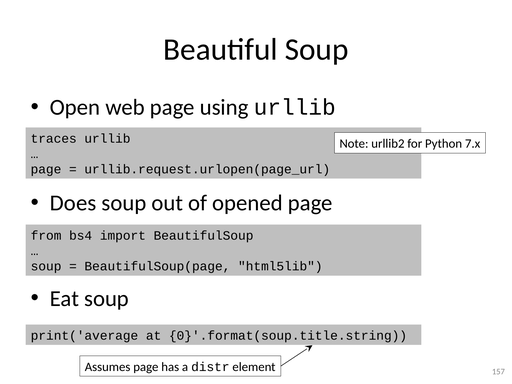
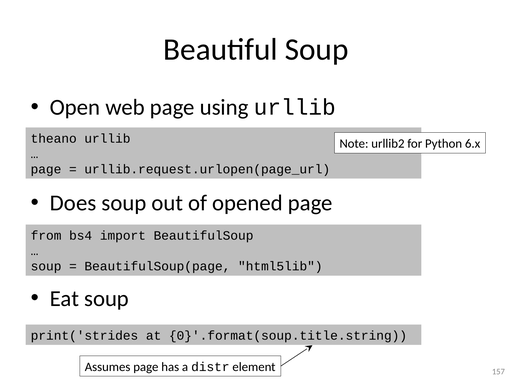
traces: traces -> theano (54, 139)
7.x: 7.x -> 6.x (473, 144)
print('average: print('average -> print('strides (84, 336)
